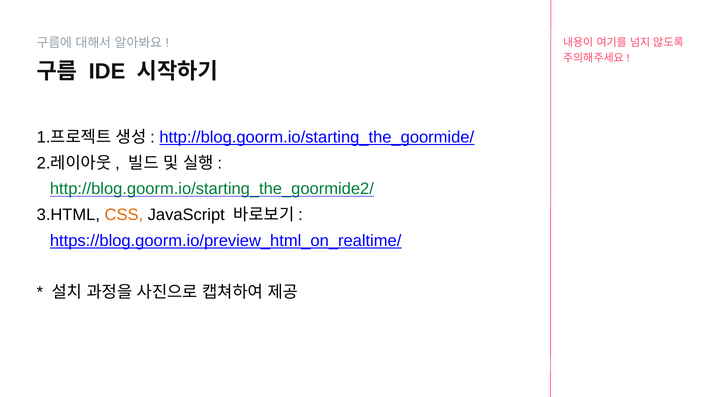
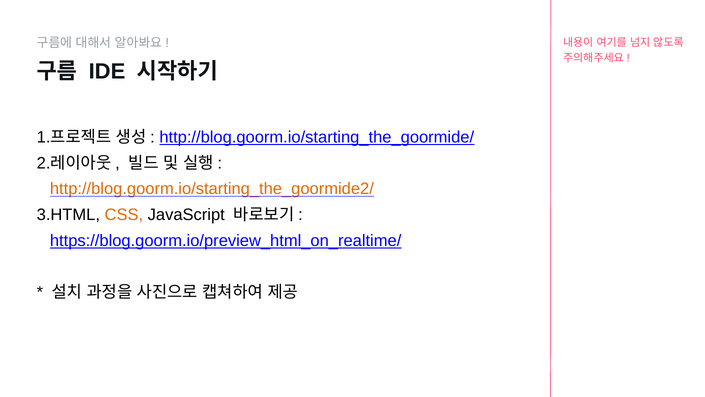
http://blog.goorm.io/starting_the_goormide2/ colour: green -> orange (212, 189)
